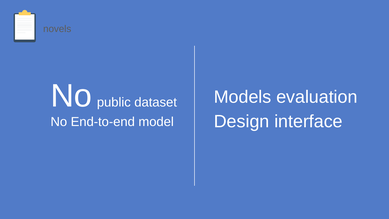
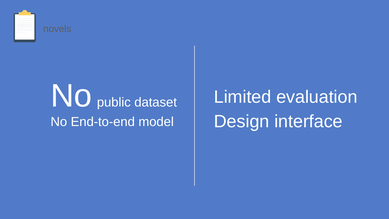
Models: Models -> Limited (243, 97)
